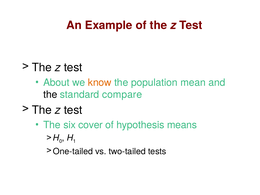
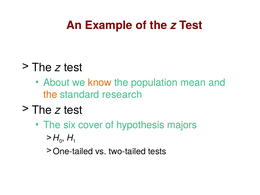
the colour: black -> orange (50, 95)
compare: compare -> research (122, 95)
means: means -> majors (182, 125)
